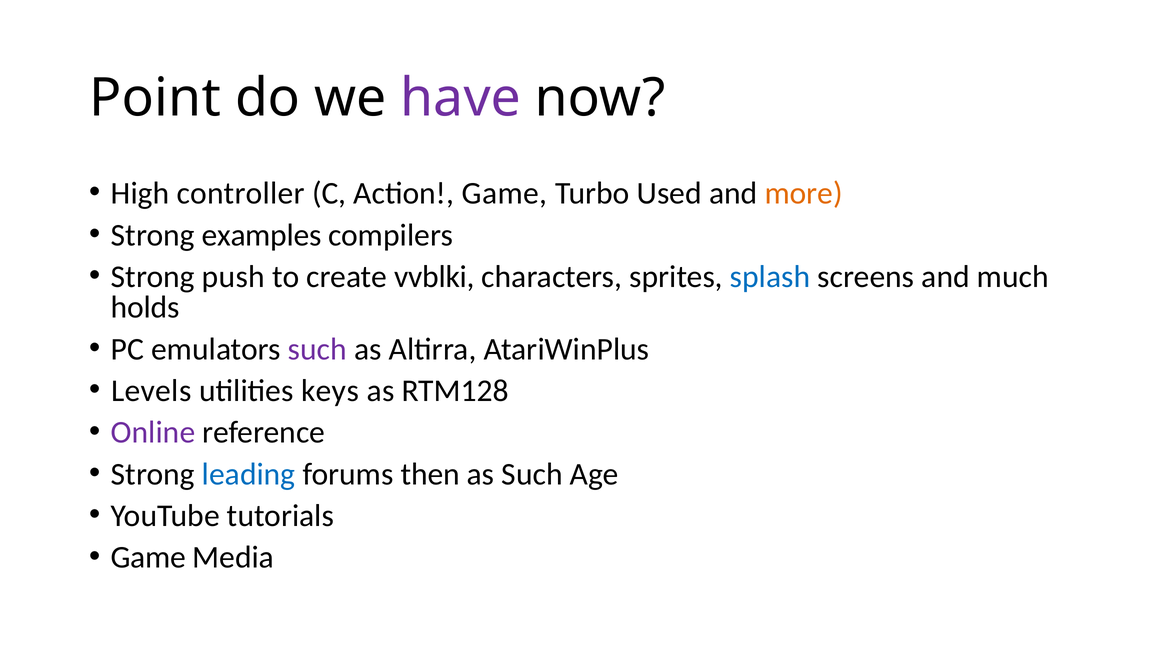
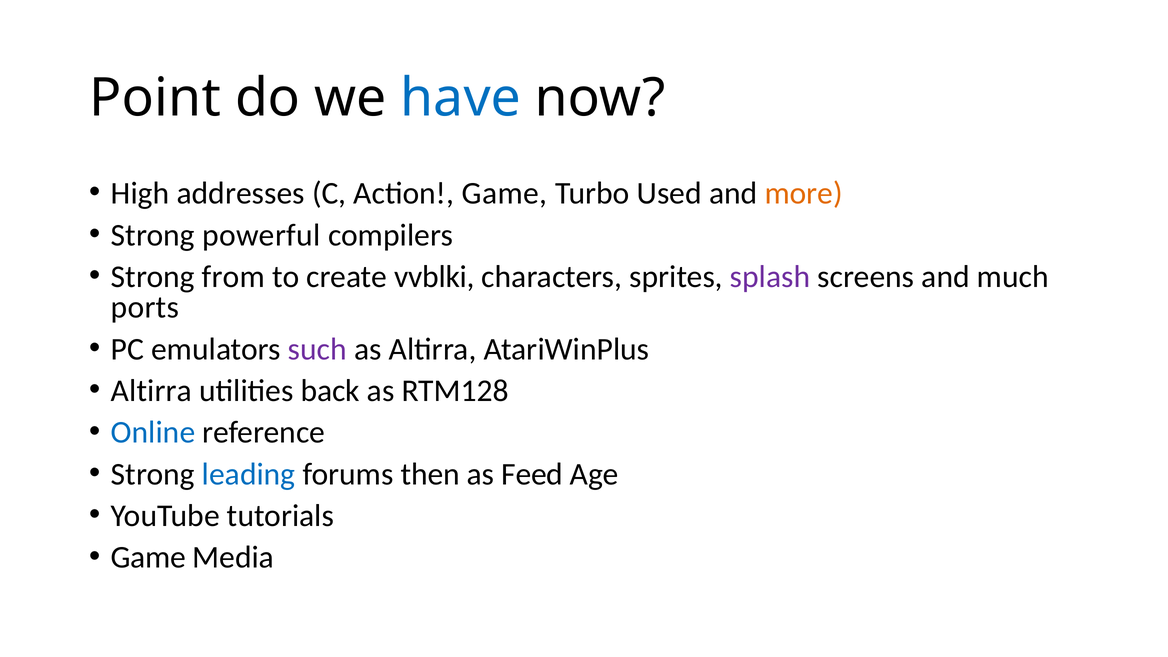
have colour: purple -> blue (461, 98)
controller: controller -> addresses (241, 193)
examples: examples -> powerful (261, 235)
push: push -> from (233, 277)
splash colour: blue -> purple (770, 277)
holds: holds -> ports (145, 307)
Levels: Levels -> Altirra (151, 391)
keys: keys -> back (330, 391)
Online colour: purple -> blue (153, 432)
as Such: Such -> Feed (532, 474)
